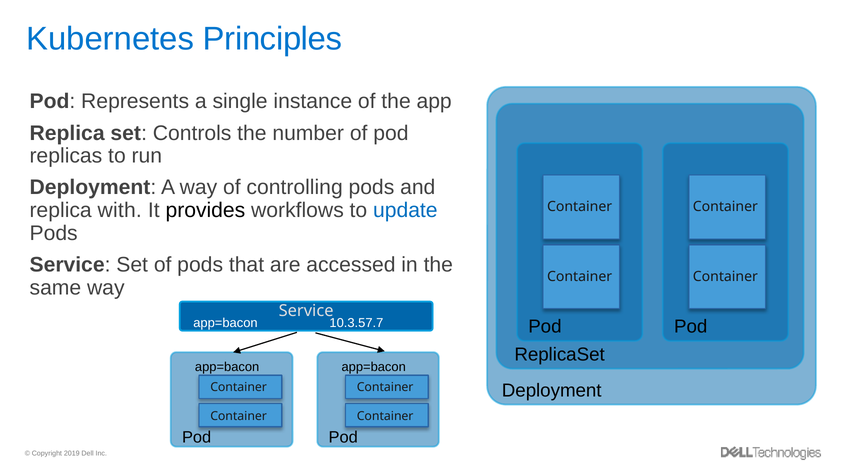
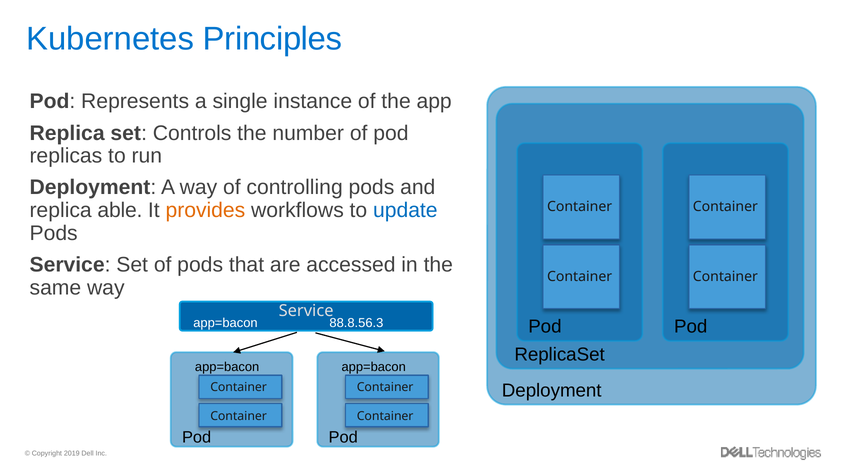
with: with -> able (120, 210)
provides colour: black -> orange (205, 210)
10.3.57.7: 10.3.57.7 -> 88.8.56.3 (356, 323)
